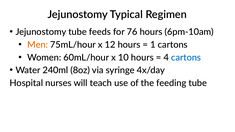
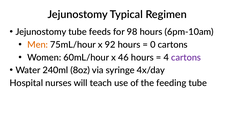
76: 76 -> 98 (132, 32)
12: 12 -> 92 (110, 45)
1: 1 -> 0 (153, 45)
10: 10 -> 46 (123, 58)
cartons colour: blue -> purple (186, 58)
